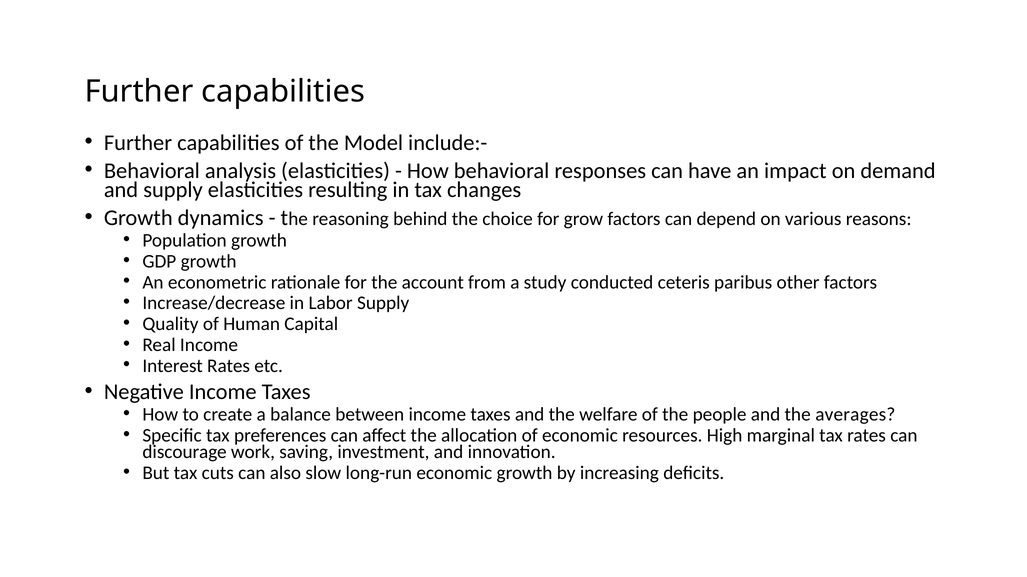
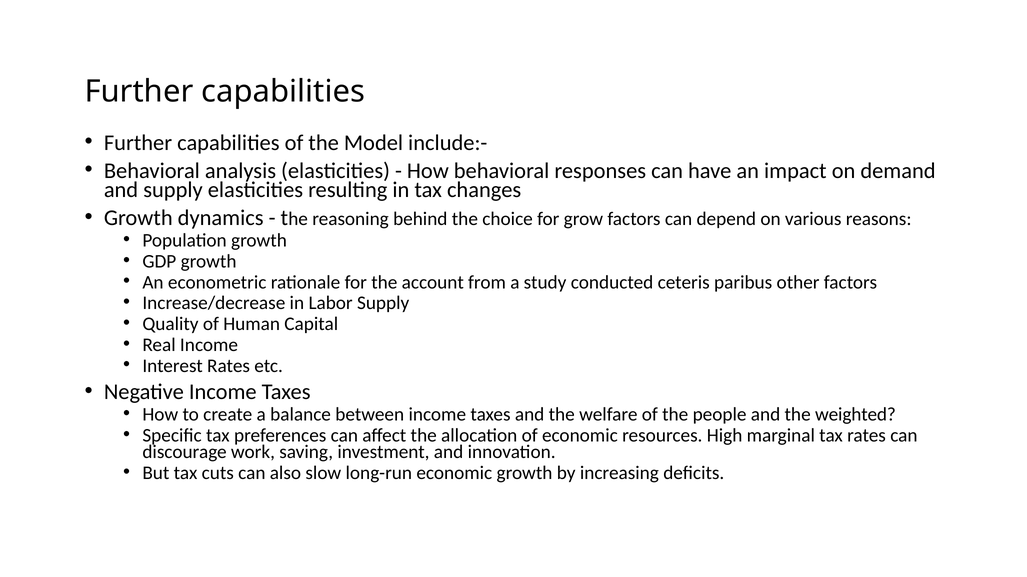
averages: averages -> weighted (855, 415)
